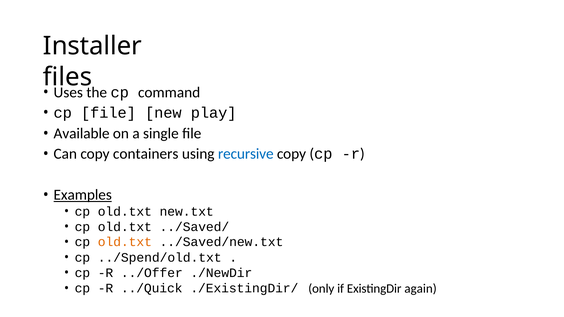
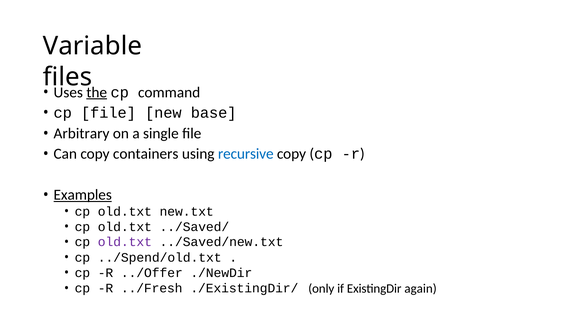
Installer: Installer -> Variable (92, 46)
the underline: none -> present (97, 92)
play: play -> base (214, 113)
Available: Available -> Arbitrary (82, 134)
old.txt colour: orange -> purple (125, 242)
../Quick: ../Quick -> ../Fresh (152, 289)
